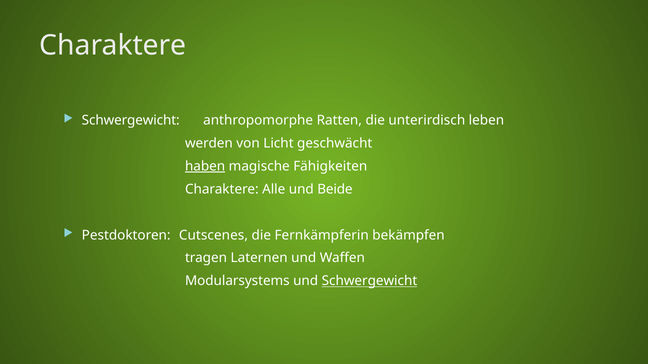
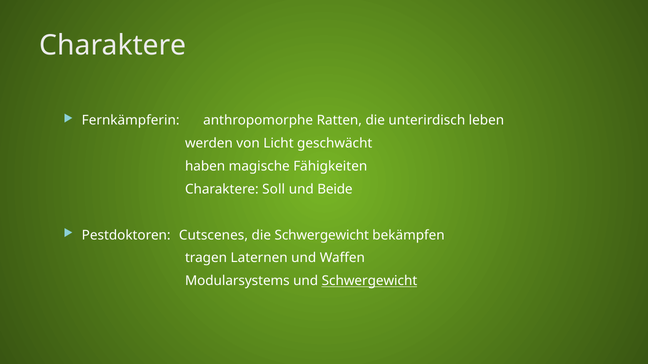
Schwergewicht: Schwergewicht -> Fernkämpferin (131, 121)
haben underline: present -> none (205, 167)
Alle: Alle -> Soll (274, 189)
die Fernkämpferin: Fernkämpferin -> Schwergewicht (322, 235)
